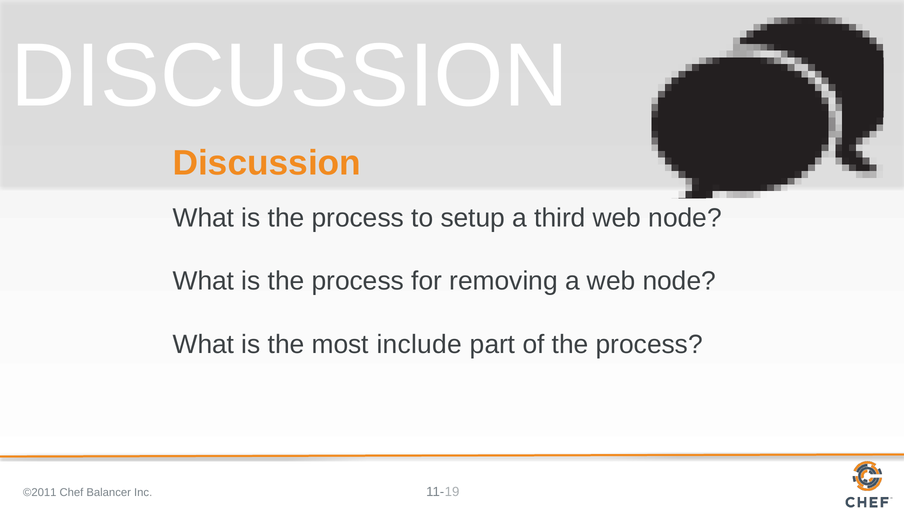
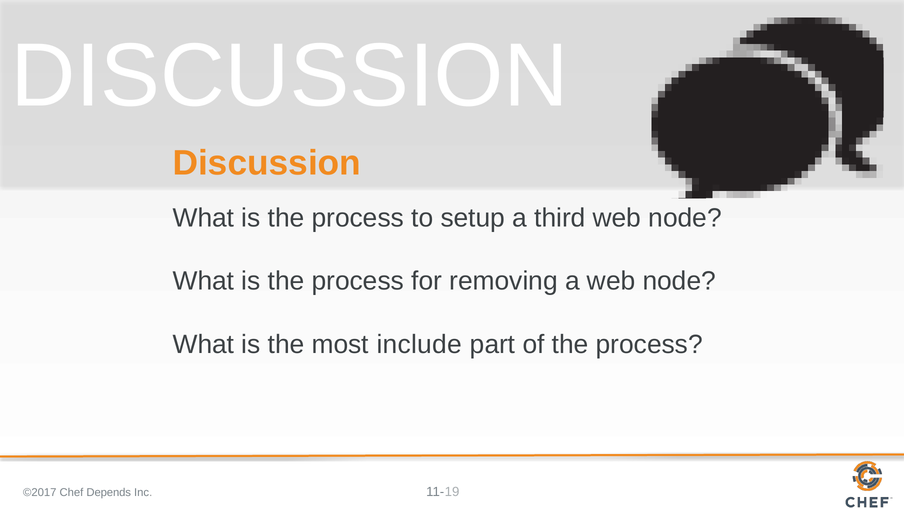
©2011: ©2011 -> ©2017 (40, 492)
Balancer: Balancer -> Depends (109, 492)
